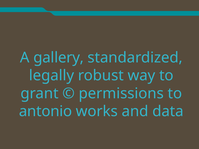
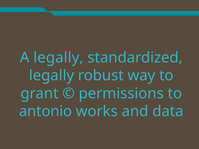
A gallery: gallery -> legally (58, 58)
